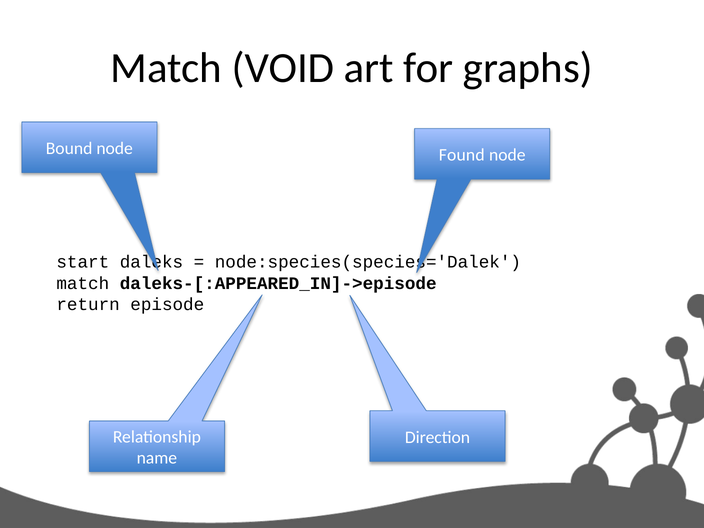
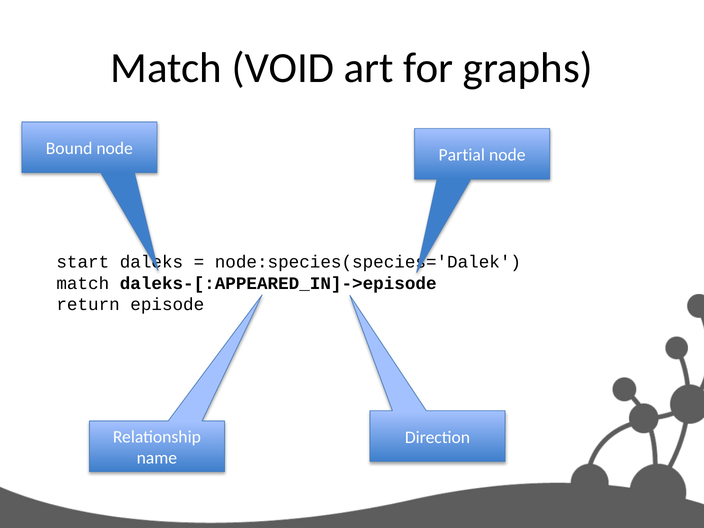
Found: Found -> Partial (462, 155)
